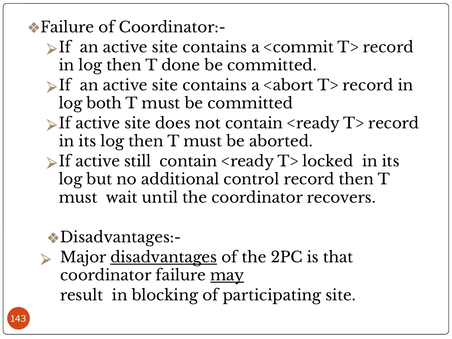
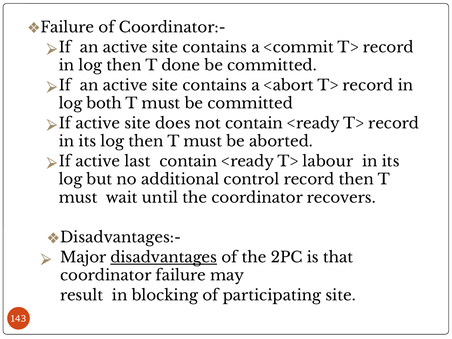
still: still -> last (138, 162)
locked: locked -> labour (328, 162)
may underline: present -> none (227, 276)
